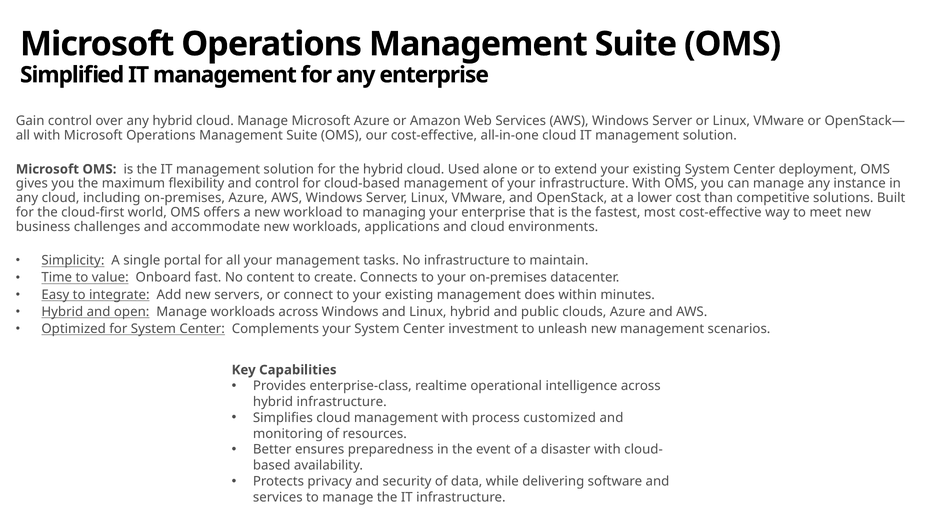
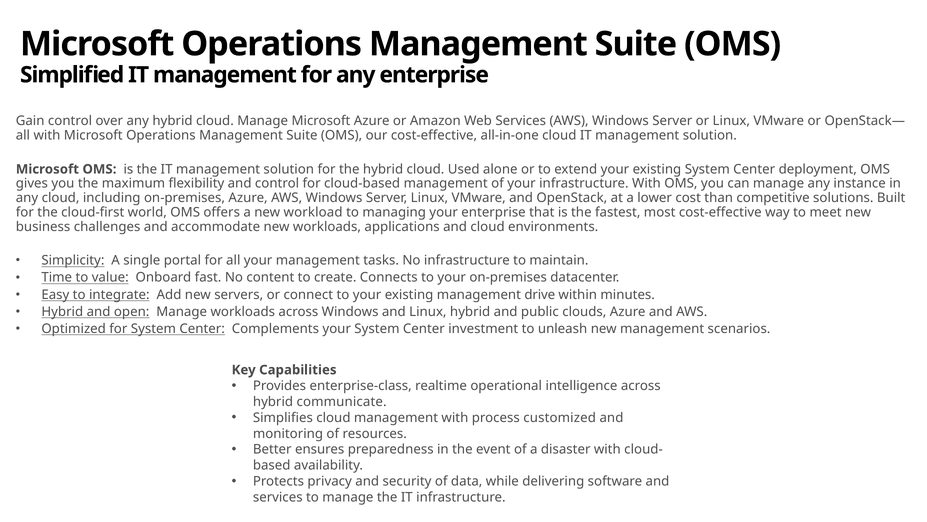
does: does -> drive (540, 294)
hybrid infrastructure: infrastructure -> communicate (342, 401)
